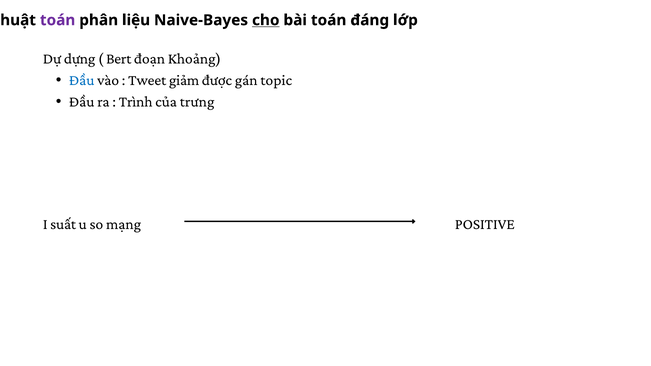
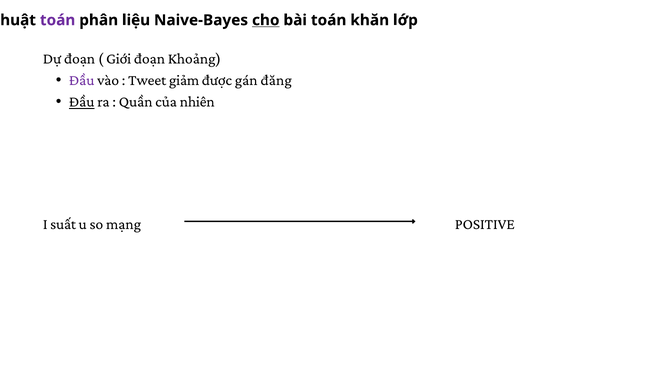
đáng: đáng -> khăn (370, 20)
Dự dựng: dựng -> đoạn (80, 59)
Bert: Bert -> Giới (119, 59)
Đầu colour: blue -> purple (82, 80)
topic: topic -> đăng (276, 80)
Đầu underline: none -> present (82, 102)
Trình: Trình -> Quần (136, 102)
trưng: trưng -> nhiên (197, 102)
